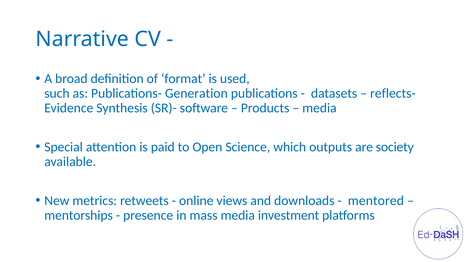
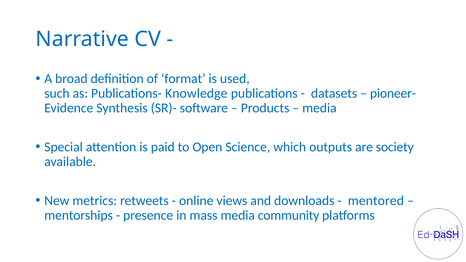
Generation: Generation -> Knowledge (196, 93)
reflects-: reflects- -> pioneer- (393, 93)
investment: investment -> community (289, 215)
